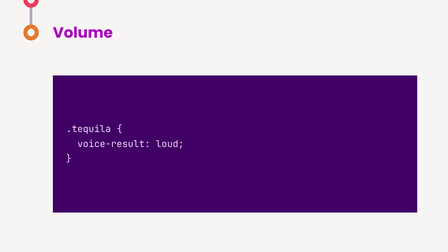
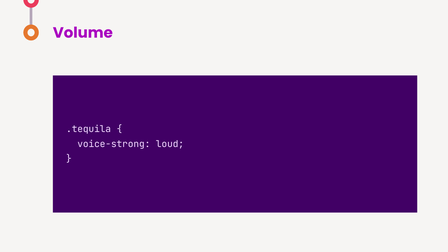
voice-result: voice-result -> voice-strong (114, 144)
